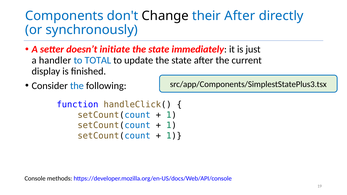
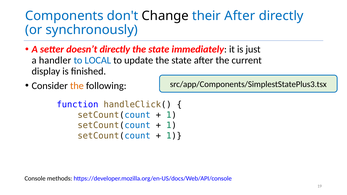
doesn’t initiate: initiate -> directly (115, 49)
TOTAL: TOTAL -> LOCAL (98, 60)
the colour: blue -> orange (77, 86)
